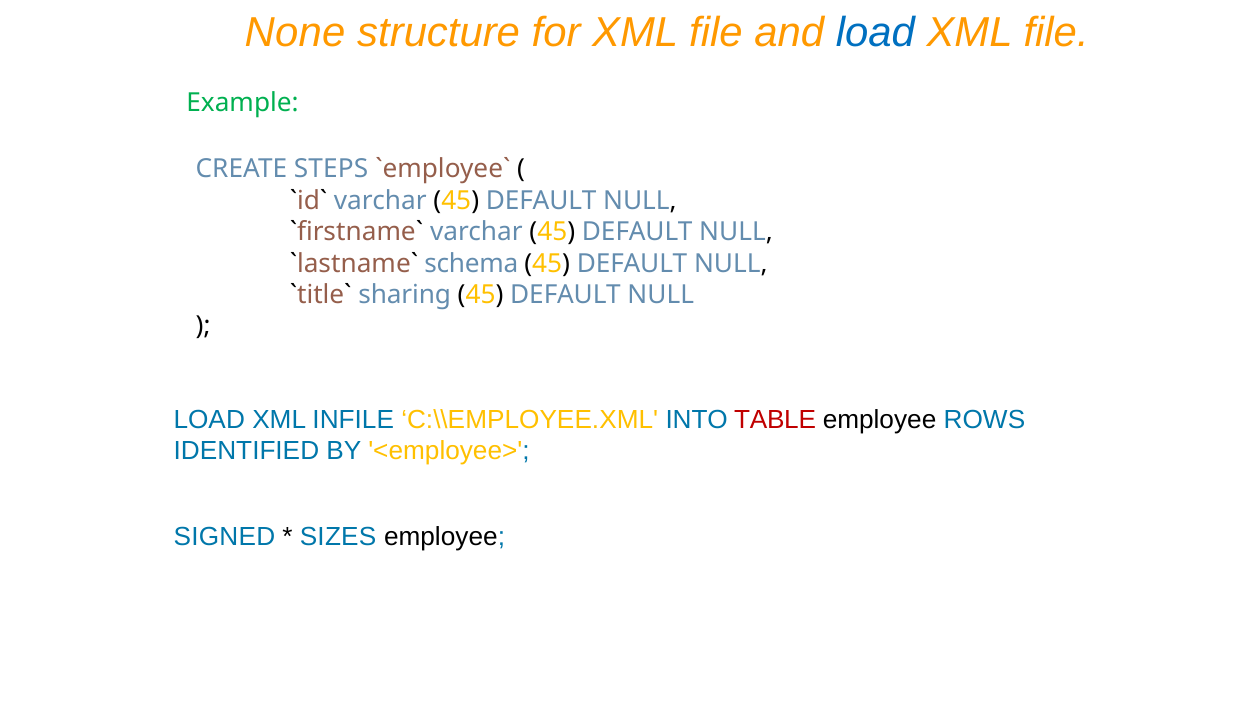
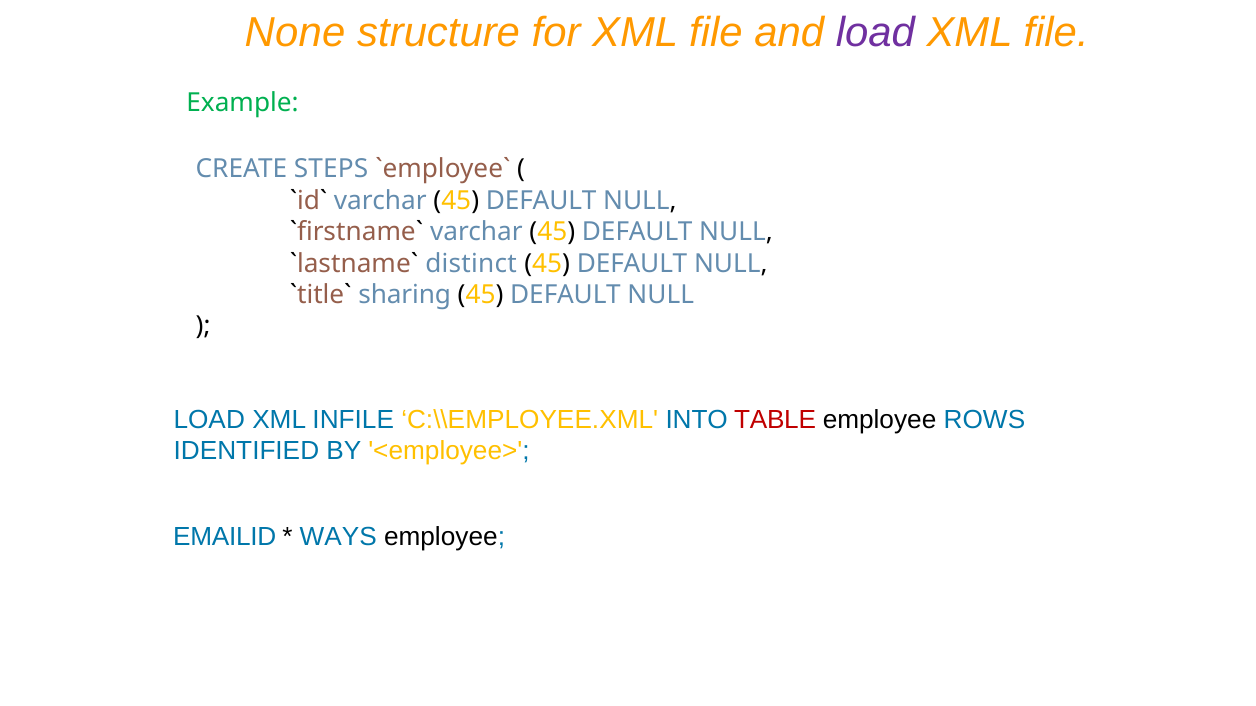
load colour: blue -> purple (875, 33)
schema: schema -> distinct (471, 264)
SIGNED: SIGNED -> EMAILID (225, 537)
SIZES: SIZES -> WAYS (338, 537)
